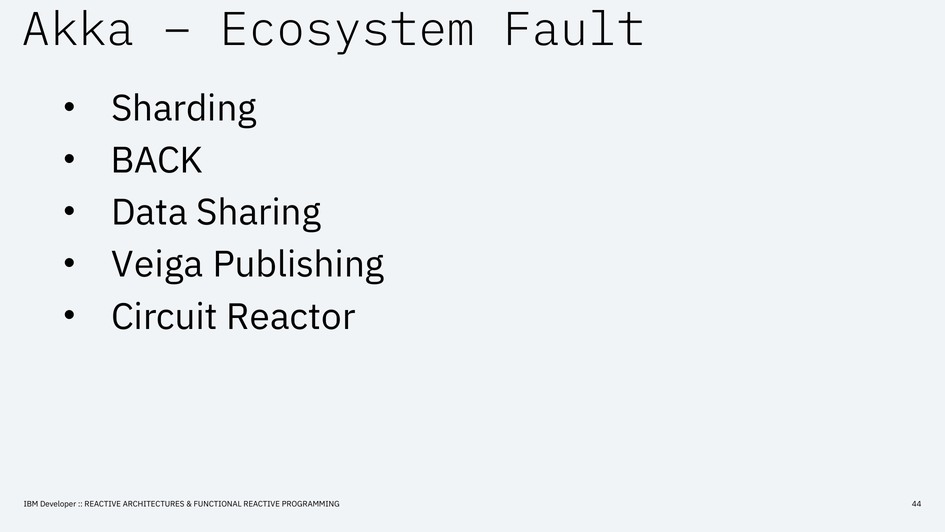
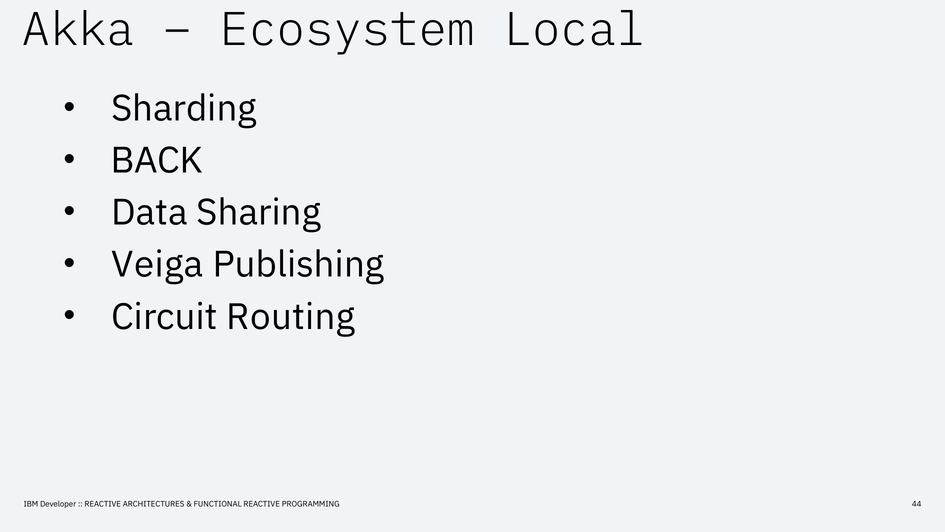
Fault: Fault -> Local (575, 30)
Reactor: Reactor -> Routing (291, 317)
